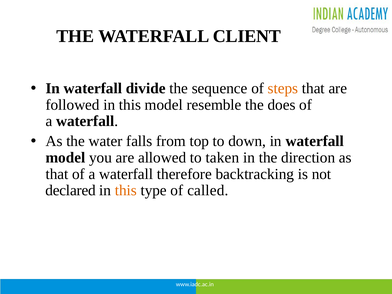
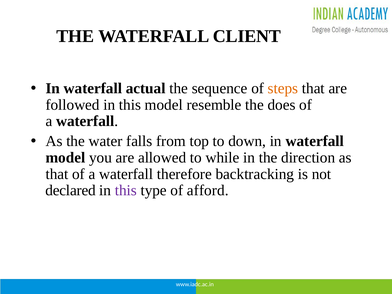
divide: divide -> actual (146, 88)
taken: taken -> while (222, 158)
this colour: orange -> purple (126, 190)
called: called -> afford (208, 190)
